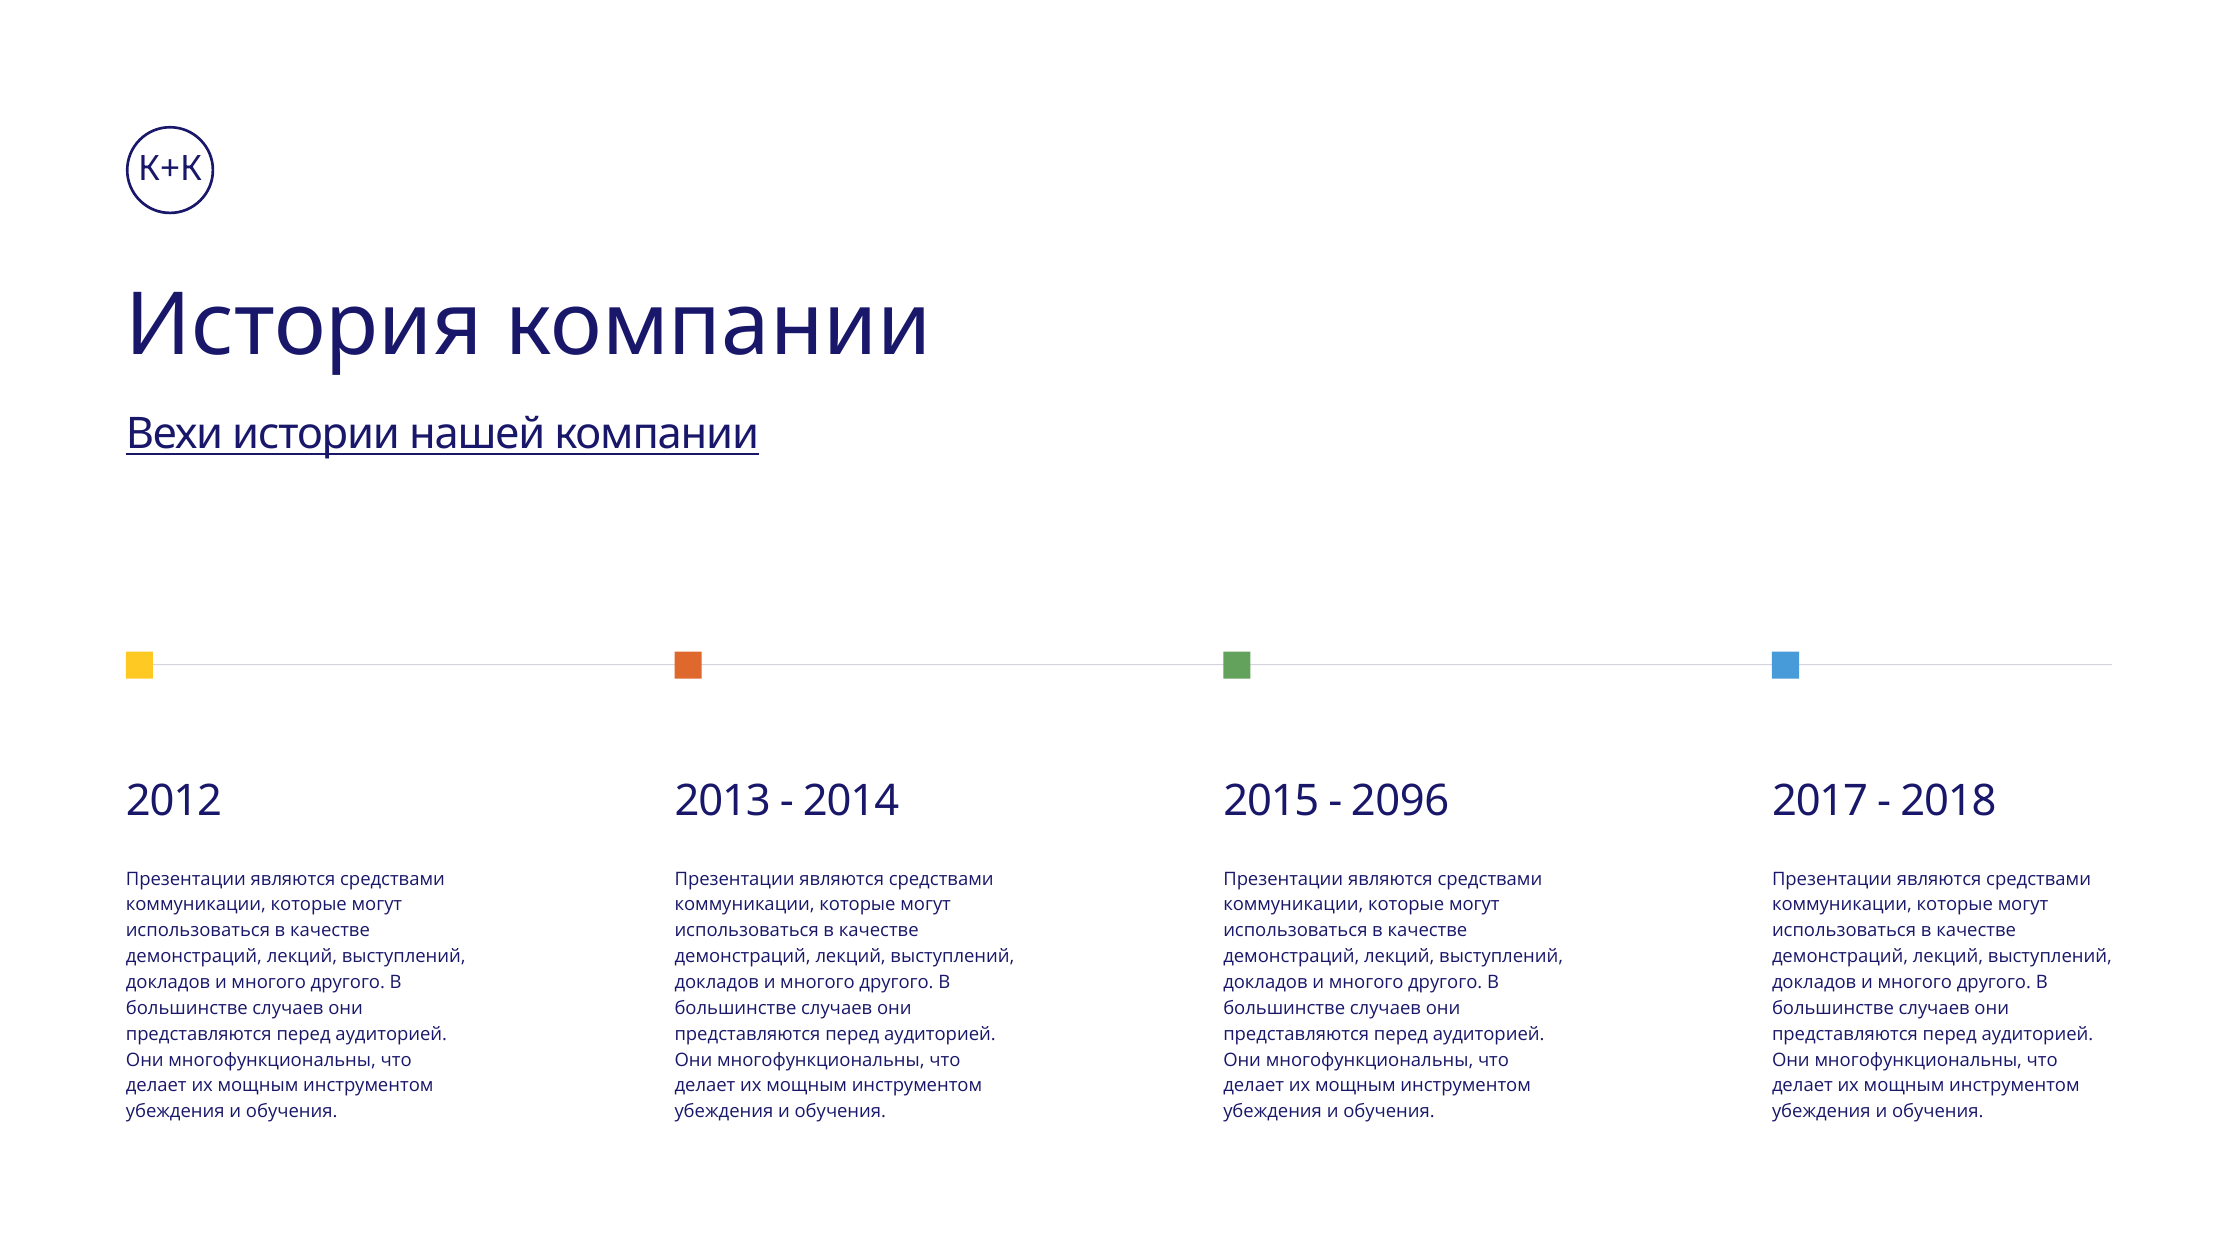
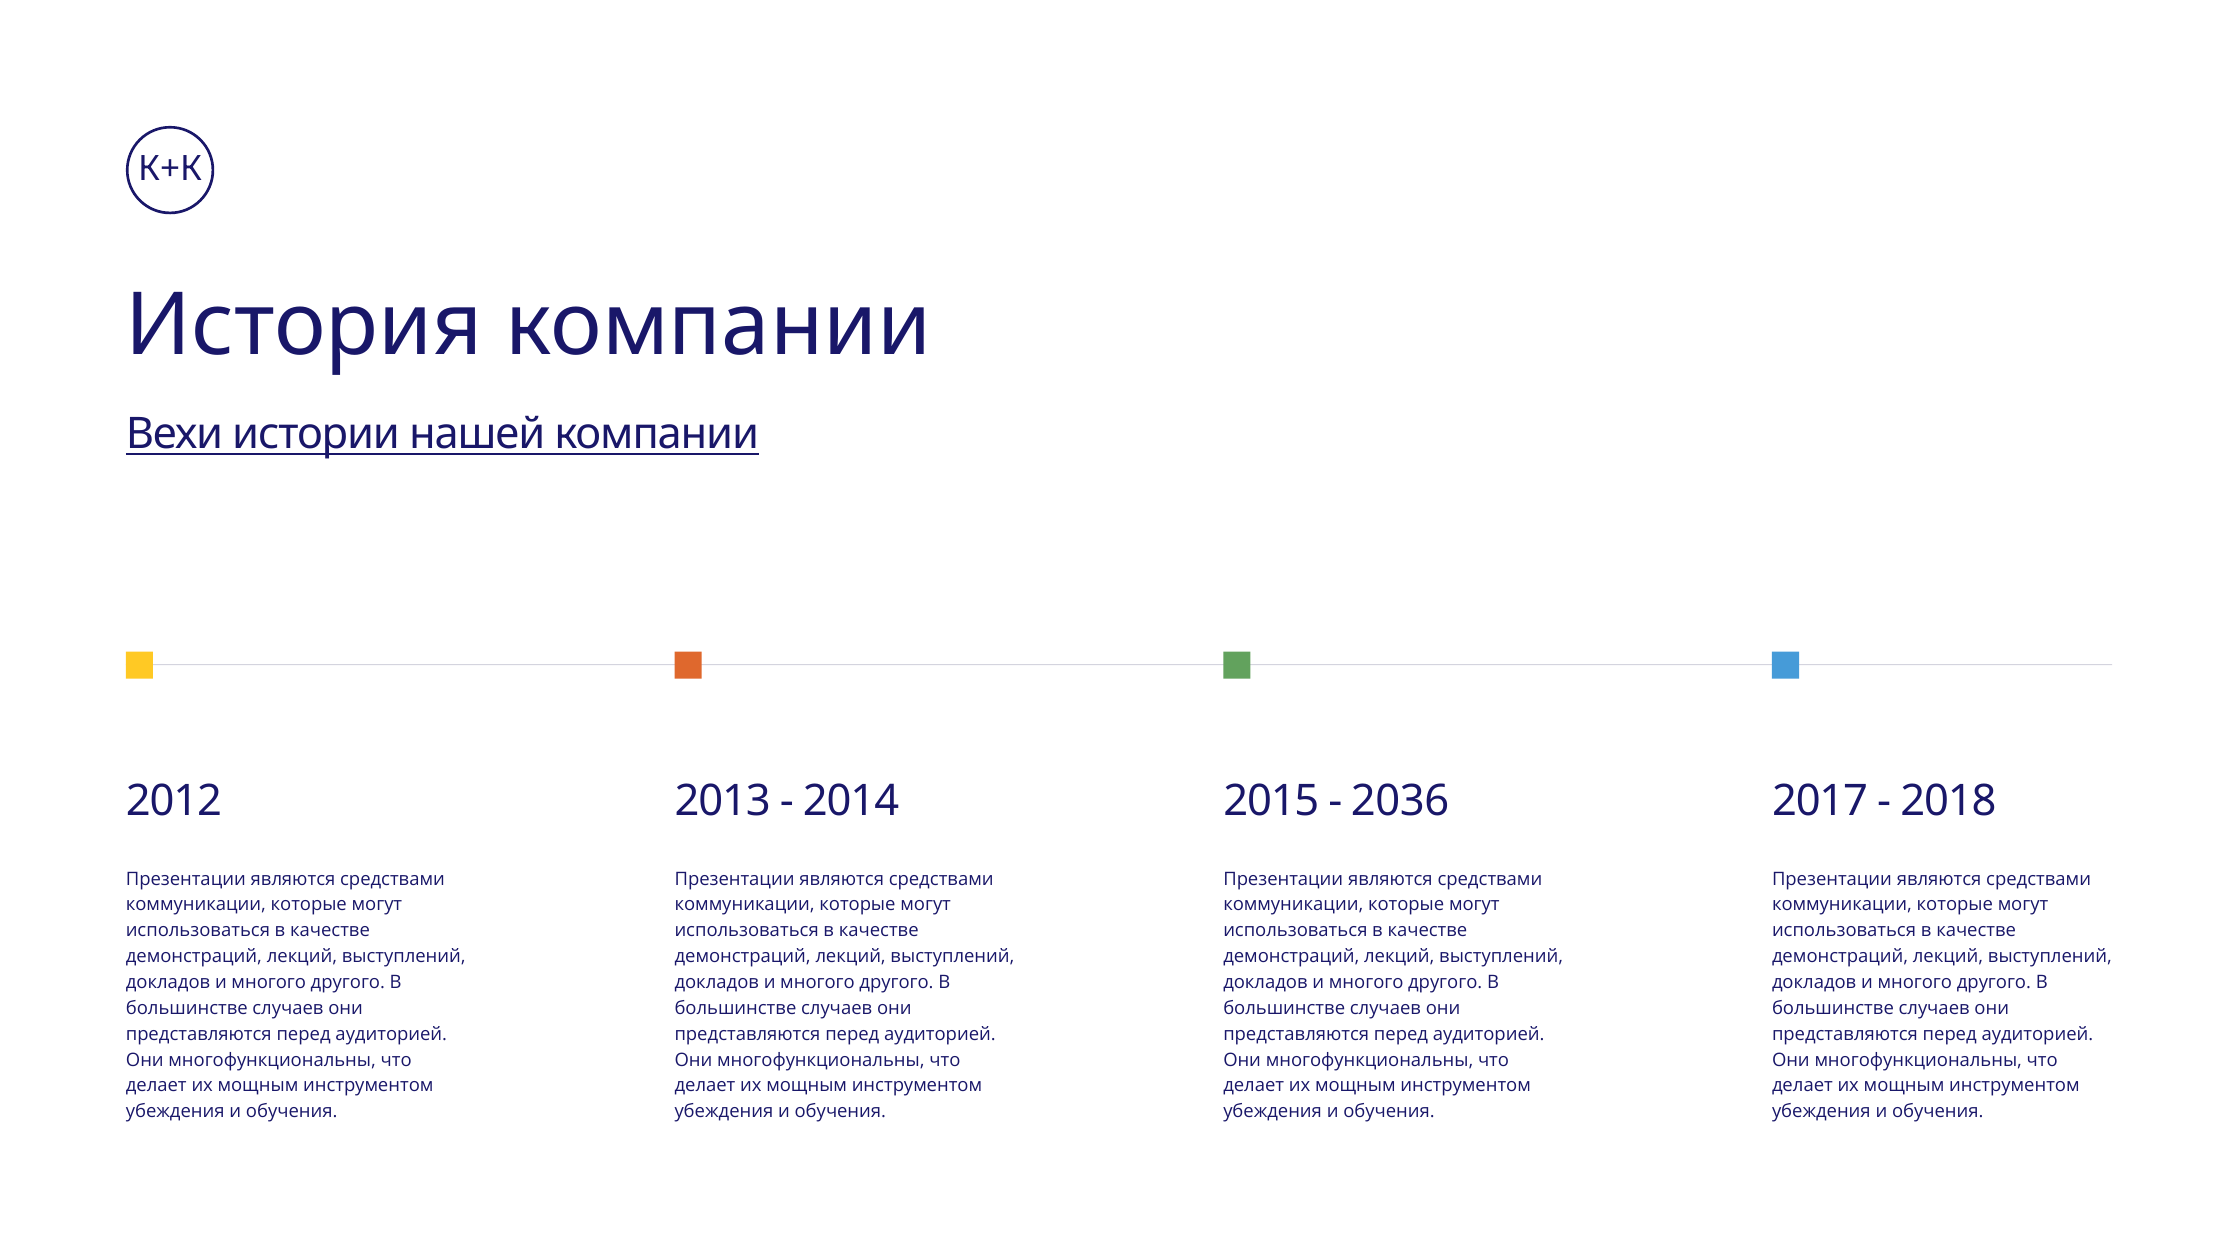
2096: 2096 -> 2036 (1400, 801)
